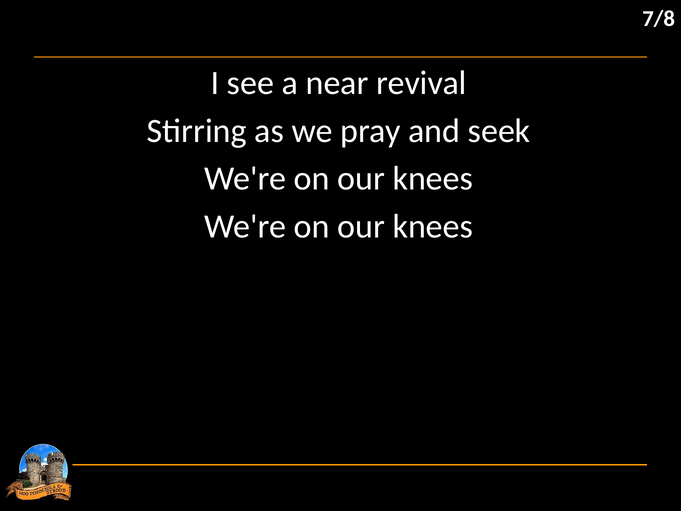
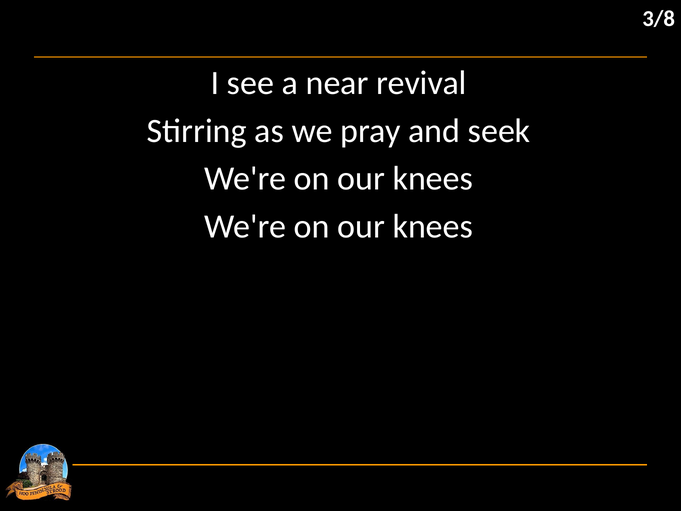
7/8: 7/8 -> 3/8 (659, 19)
